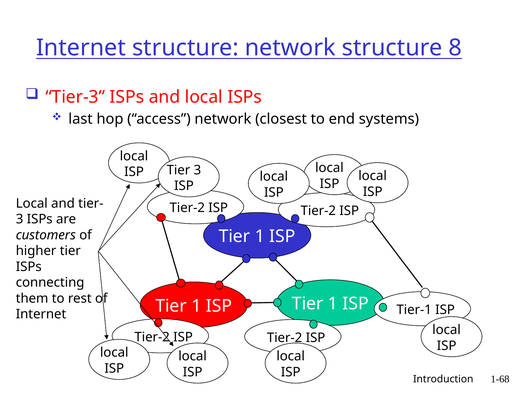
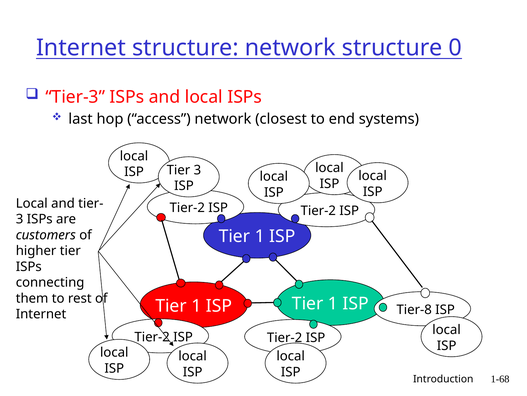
8: 8 -> 0 (455, 48)
Tier-1: Tier-1 -> Tier-8 (414, 309)
